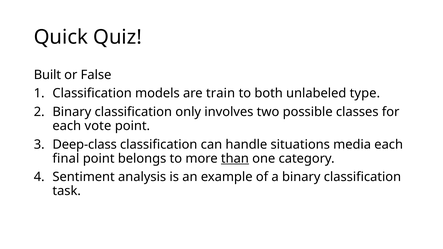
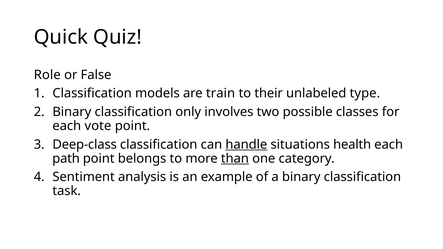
Built: Built -> Role (47, 75)
both: both -> their (269, 93)
handle underline: none -> present (246, 145)
media: media -> health (352, 145)
final: final -> path (66, 159)
